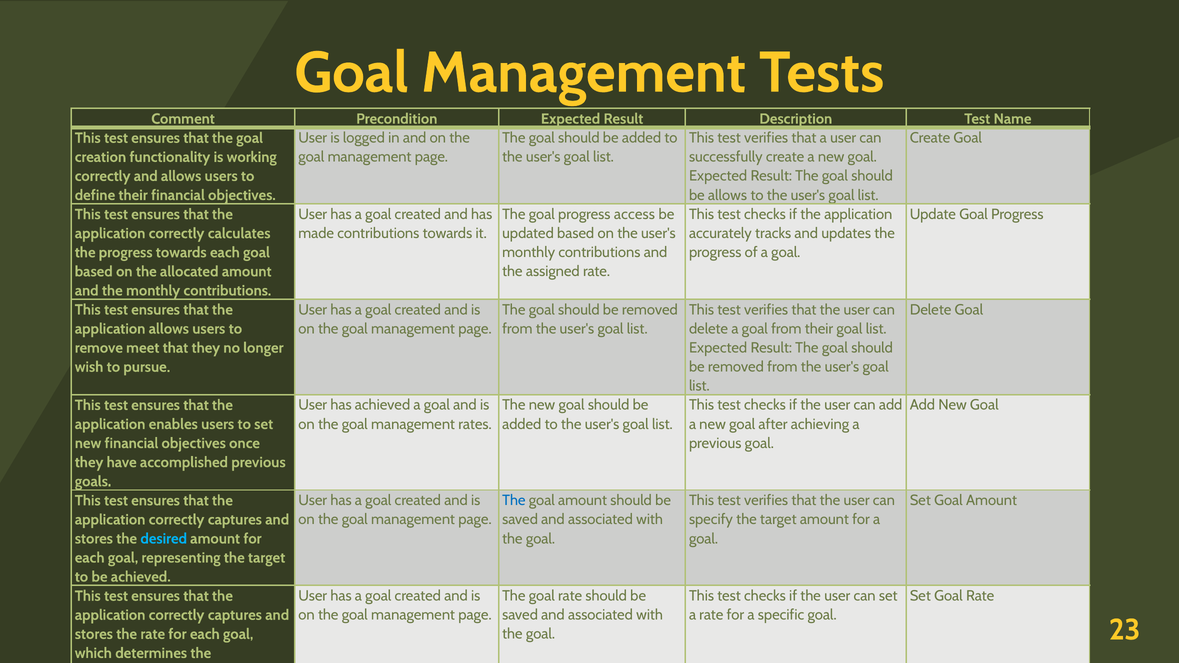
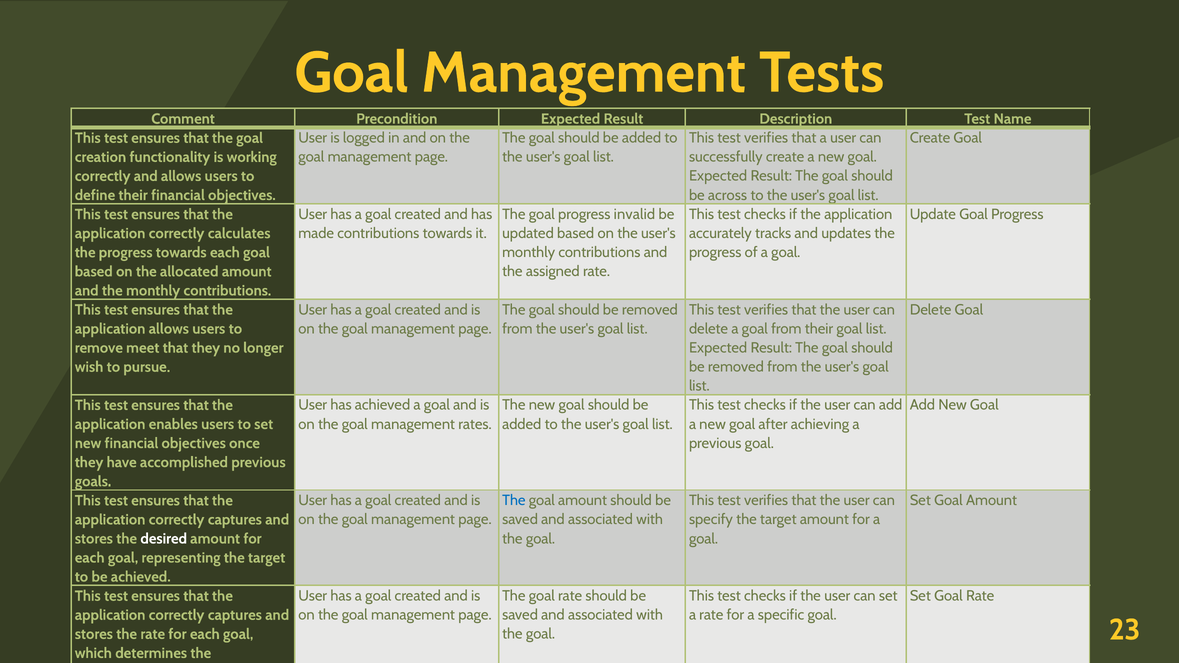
be allows: allows -> across (727, 195)
access: access -> invalid (634, 214)
desired colour: light blue -> white (164, 539)
